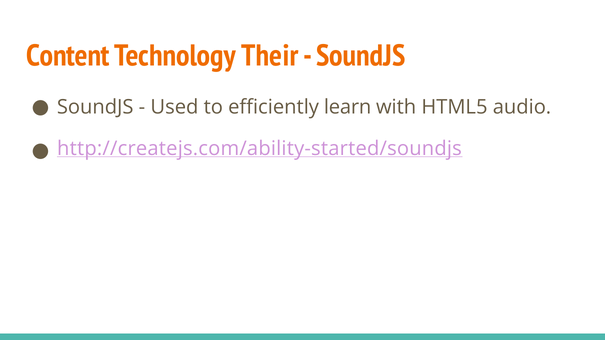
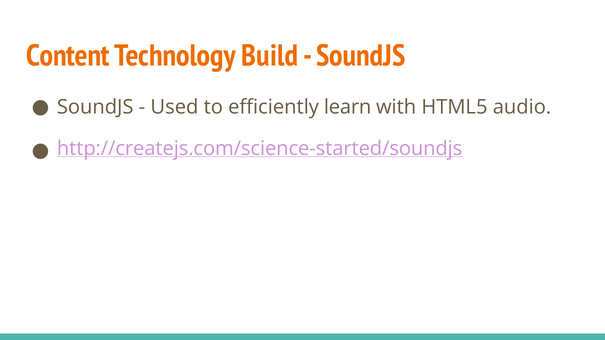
Their: Their -> Build (270, 56)
http://createjs.com/ability-started/soundjs: http://createjs.com/ability-started/soundjs -> http://createjs.com/science-started/soundjs (260, 149)
